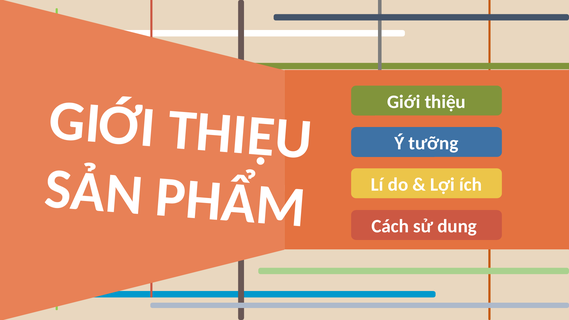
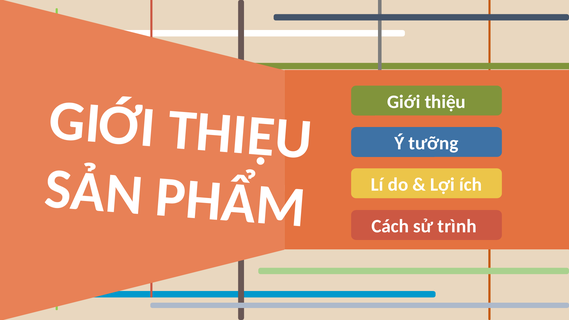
dung: dung -> trình (457, 226)
